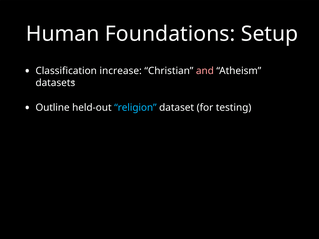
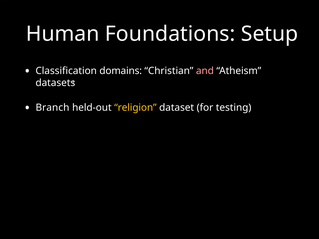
increase: increase -> domains (121, 71)
Outline: Outline -> Branch (52, 108)
religion colour: light blue -> yellow (135, 108)
